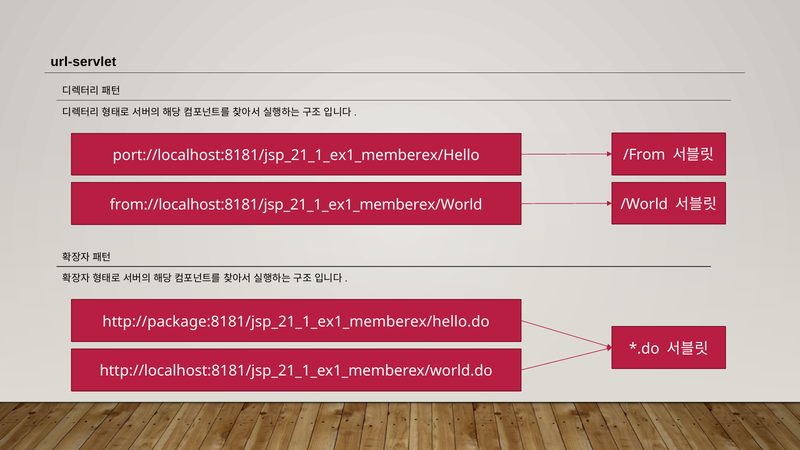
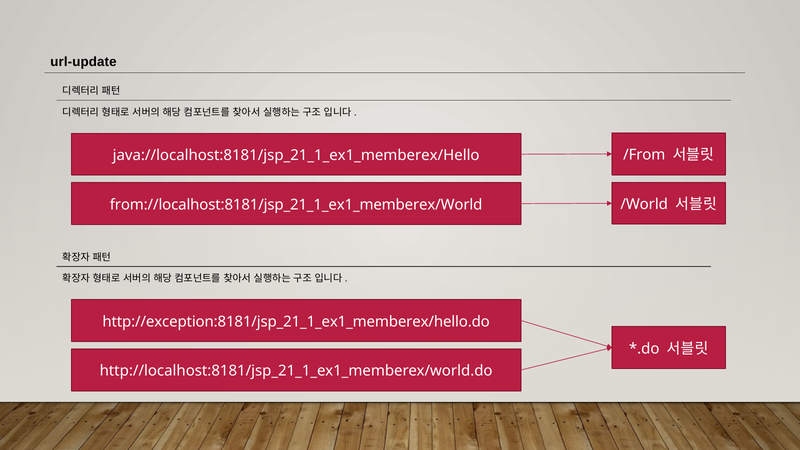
url-servlet: url-servlet -> url-update (83, 62)
port://localhost:8181/jsp_21_1_ex1_memberex/Hello: port://localhost:8181/jsp_21_1_ex1_memberex/Hello -> java://localhost:8181/jsp_21_1_ex1_memberex/Hello (296, 155)
http://package:8181/jsp_21_1_ex1_memberex/hello.do: http://package:8181/jsp_21_1_ex1_memberex/hello.do -> http://exception:8181/jsp_21_1_ex1_memberex/hello.do (296, 322)
